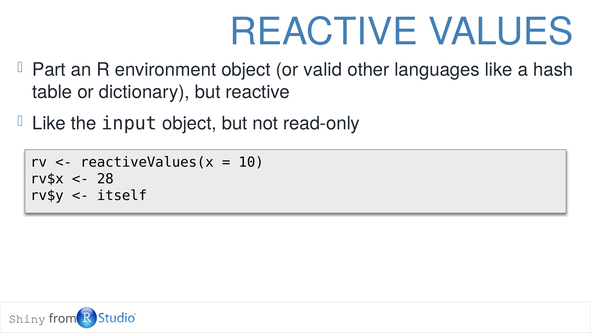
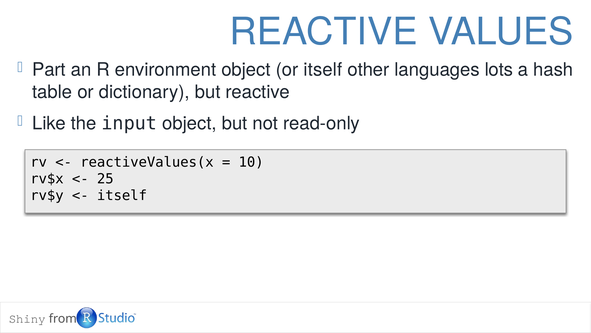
or valid: valid -> itself (323, 70)
languages like: like -> lots (499, 70)
28: 28 -> 25 (105, 179)
